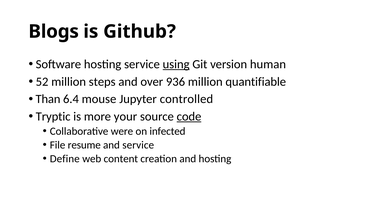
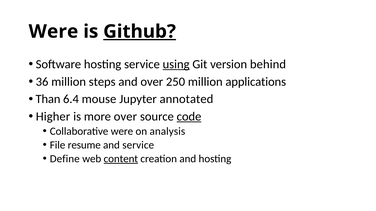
Blogs: Blogs -> Were (53, 32)
Github underline: none -> present (140, 32)
human: human -> behind (268, 64)
52: 52 -> 36 (42, 82)
936: 936 -> 250 (176, 82)
quantifiable: quantifiable -> applications (256, 82)
controlled: controlled -> annotated (186, 99)
Tryptic: Tryptic -> Higher (53, 117)
more your: your -> over (125, 117)
infected: infected -> analysis (167, 131)
content underline: none -> present (121, 159)
